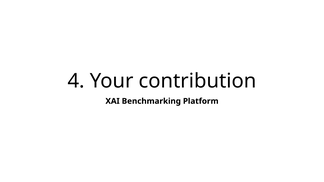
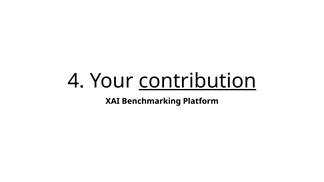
contribution underline: none -> present (198, 81)
